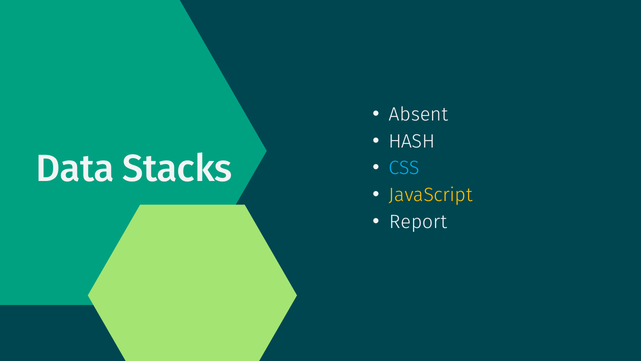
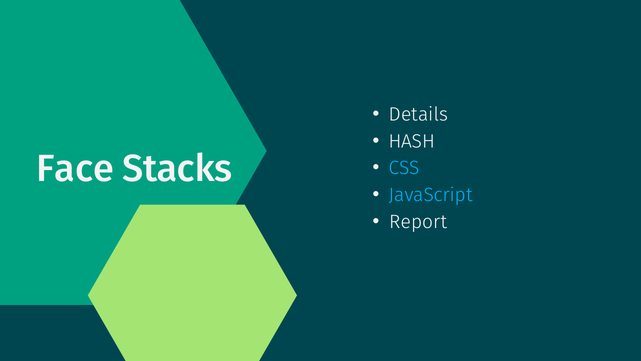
Absent: Absent -> Details (419, 114)
Data: Data -> Face (75, 168)
JavaScript colour: yellow -> light blue (431, 195)
